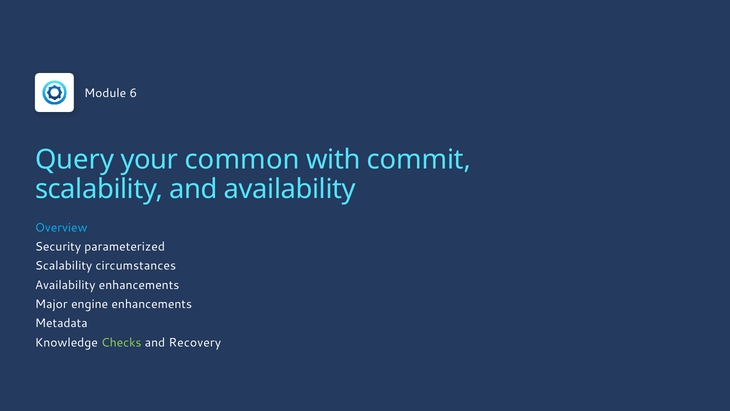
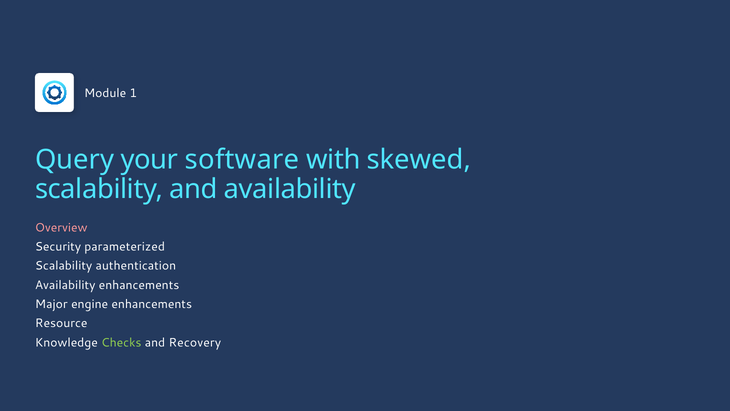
6: 6 -> 1 (133, 93)
common: common -> software (242, 160)
commit: commit -> skewed (419, 160)
Overview colour: light blue -> pink (61, 227)
circumstances: circumstances -> authentication (136, 266)
Metadata: Metadata -> Resource (61, 323)
